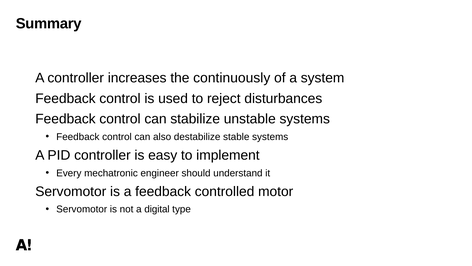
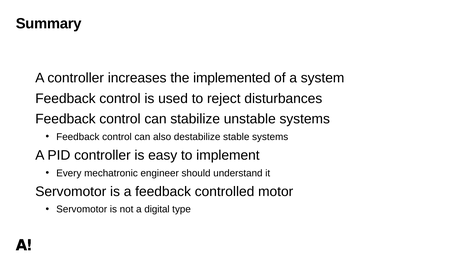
continuously: continuously -> implemented (232, 78)
